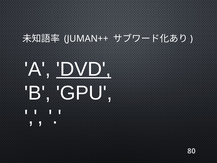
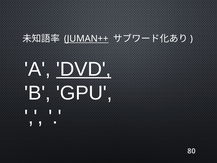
JUMAN++ underline: none -> present (86, 39)
